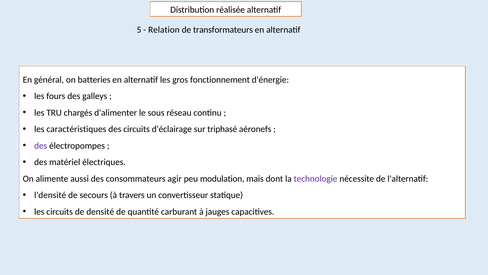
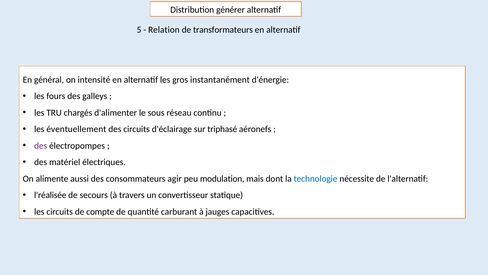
réalisée: réalisée -> générer (231, 10)
batteries: batteries -> intensité (94, 80)
fonctionnement: fonctionnement -> instantanément (220, 80)
caractéristiques: caractéristiques -> éventuellement (76, 129)
technologie colour: purple -> blue (316, 178)
l'densité: l'densité -> l'réalisée (50, 195)
densité: densité -> compte (100, 211)
